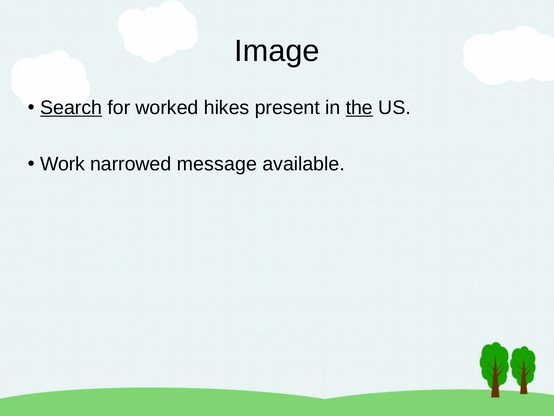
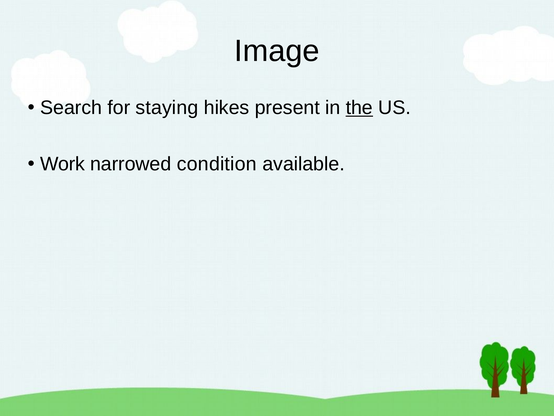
Search underline: present -> none (71, 108)
worked: worked -> staying (167, 108)
message: message -> condition (217, 164)
